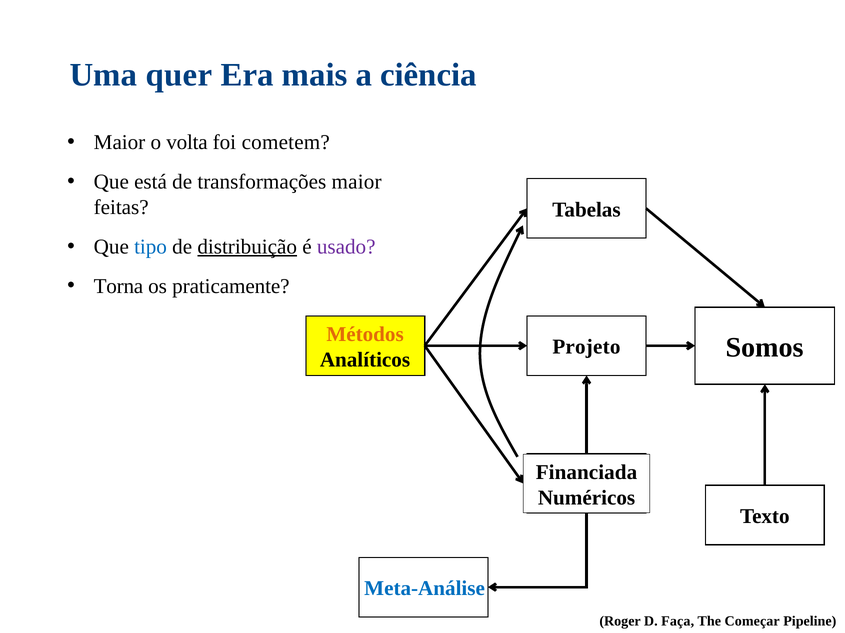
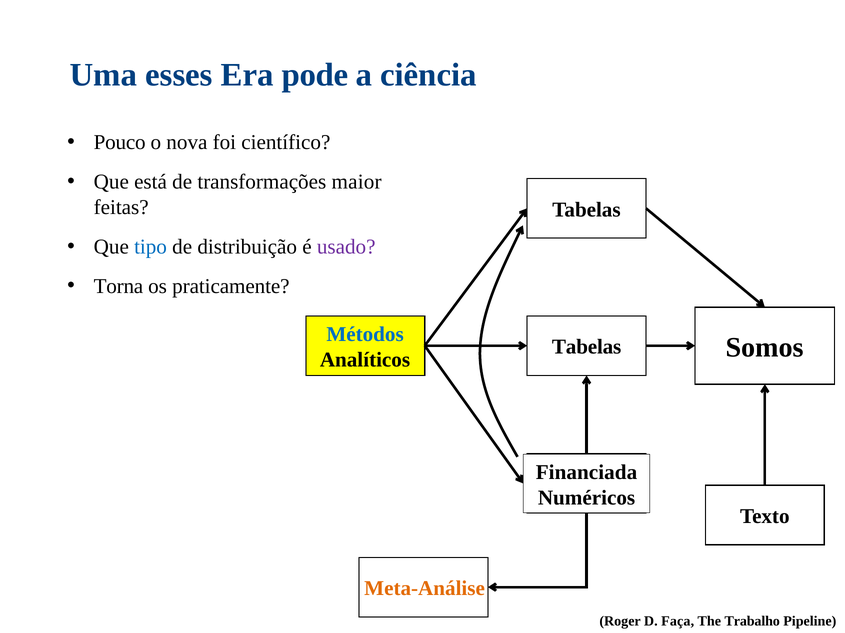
quer: quer -> esses (179, 75)
mais: mais -> pode (315, 75)
Maior: Maior -> Pouco (120, 143)
volta: volta -> nova (187, 143)
cometem: cometem -> científico (286, 143)
distribuição underline: present -> none (247, 247)
Métodos colour: orange -> blue (365, 335)
Projeto: Projeto -> Tabelas (587, 347)
Meta-Análise colour: blue -> orange (425, 589)
Começar: Começar -> Trabalho (752, 622)
